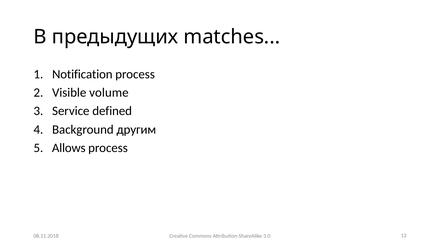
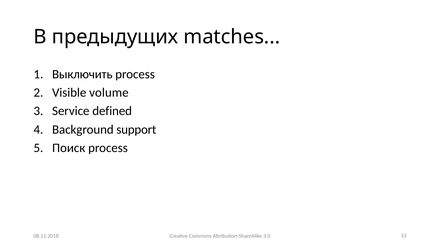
Notification: Notification -> Выключить (82, 74)
другим: другим -> support (136, 130)
Allows: Allows -> Поиск (69, 148)
